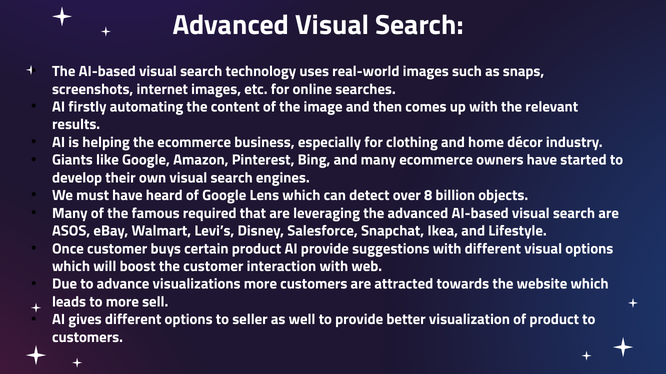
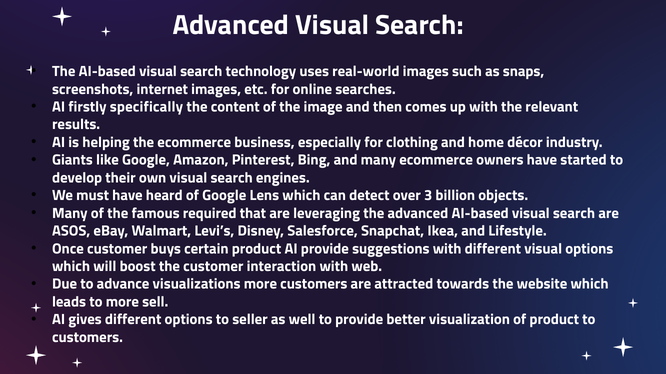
automating: automating -> specifically (146, 107)
8: 8 -> 3 (428, 196)
